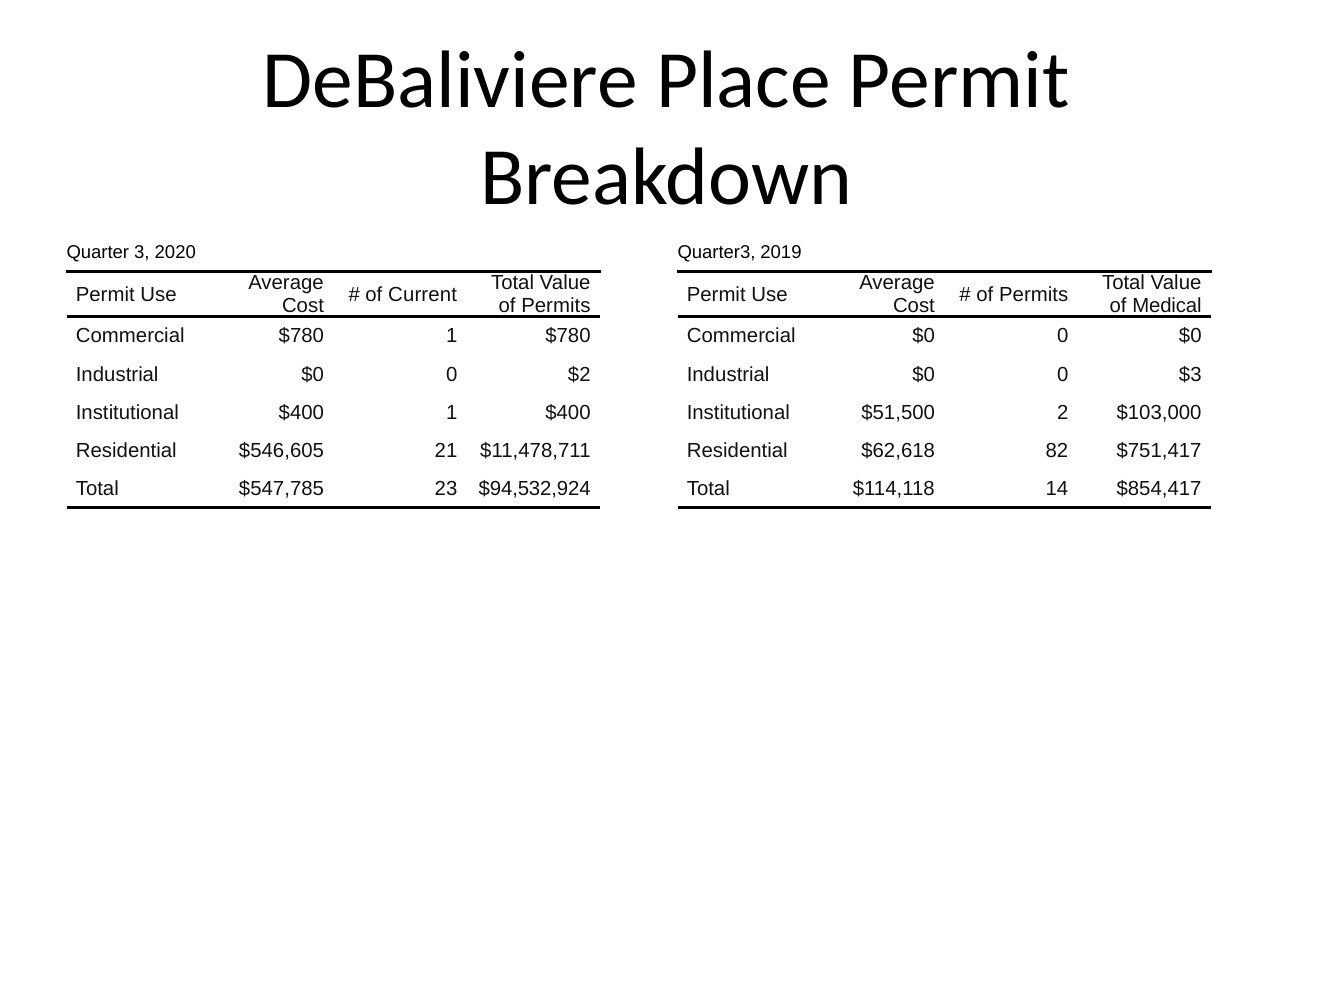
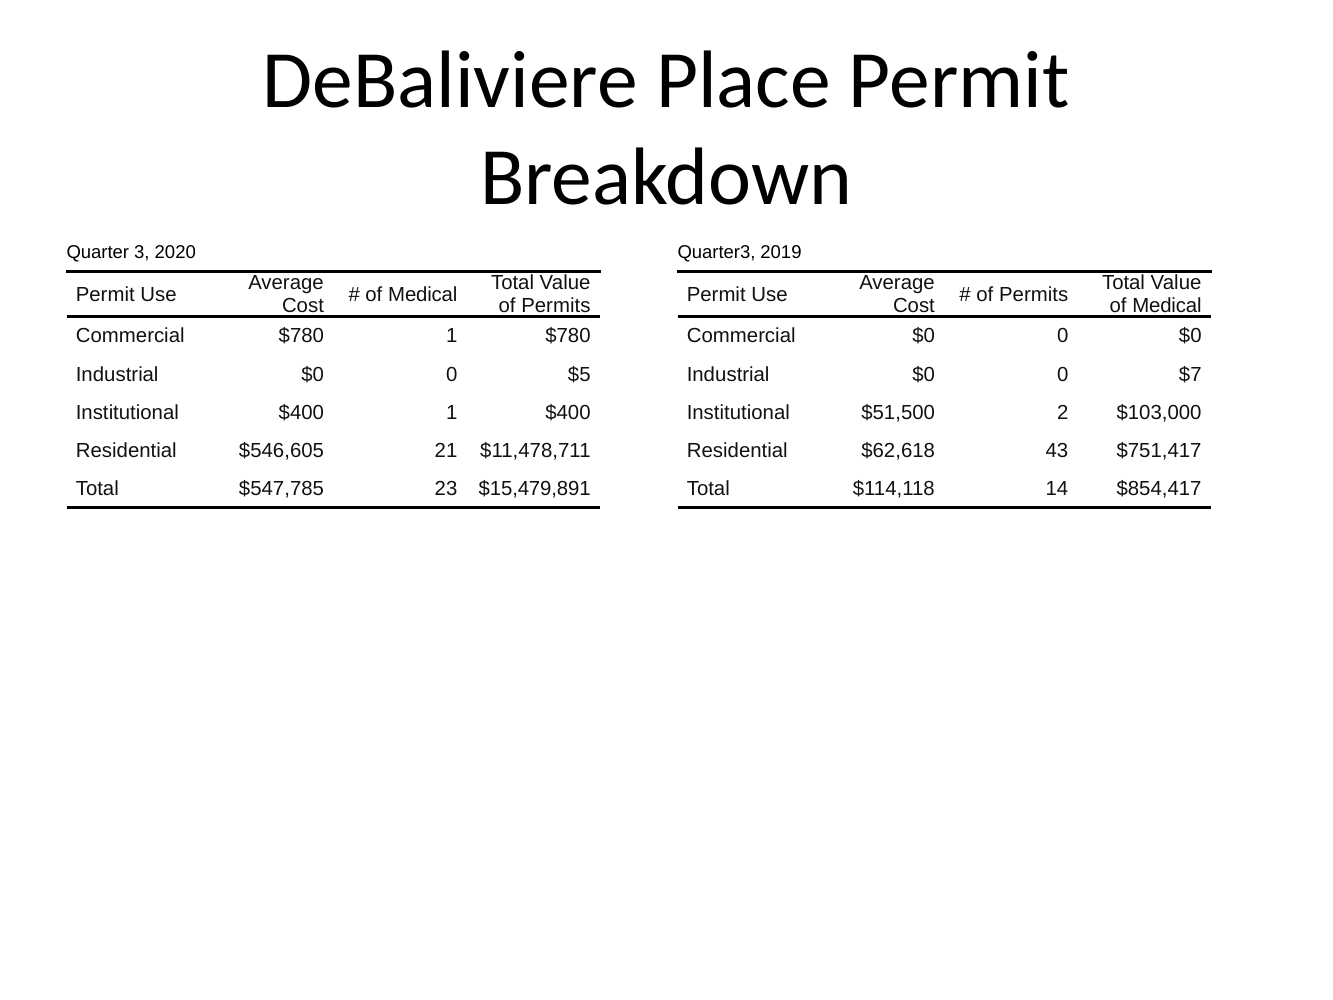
Current: Current -> Medical (423, 294)
$2: $2 -> $5 (579, 374)
$3: $3 -> $7 (1190, 374)
82: 82 -> 43 (1057, 450)
$94,532,924: $94,532,924 -> $15,479,891 (535, 488)
